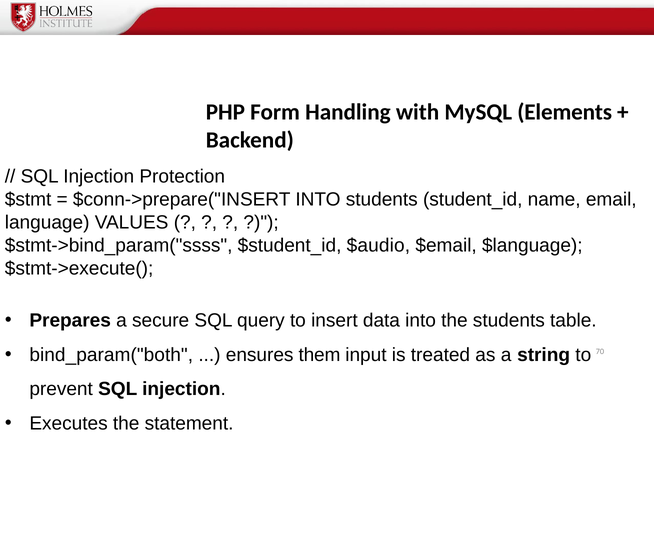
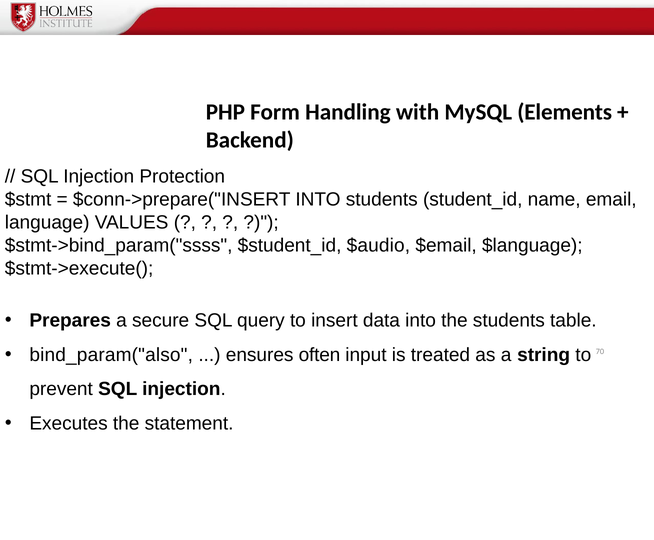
bind_param("both: bind_param("both -> bind_param("also (111, 354)
them: them -> often (320, 354)
